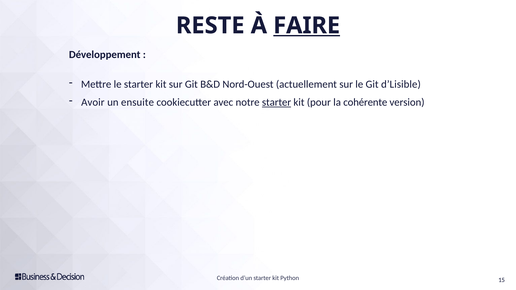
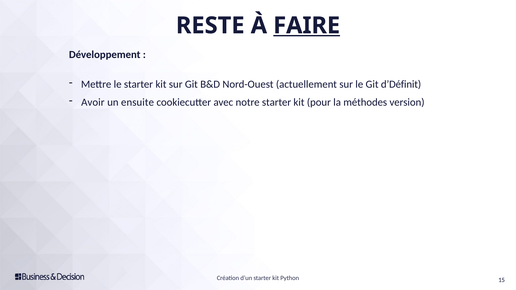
d’Lisible: d’Lisible -> d’Définit (401, 84)
starter underline: present -> none (277, 102)
cohérente: cohérente -> méthodes (365, 102)
